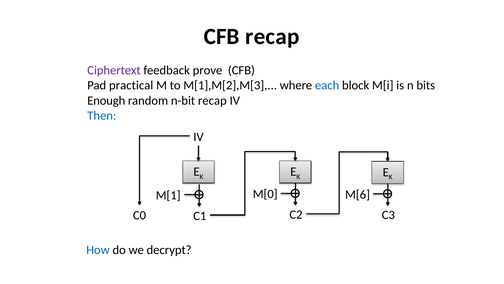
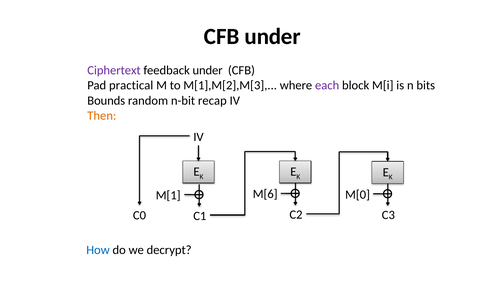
CFB recap: recap -> under (273, 37)
feedback prove: prove -> under (208, 70)
each colour: blue -> purple (327, 85)
Enough: Enough -> Bounds (106, 100)
Then colour: blue -> orange (102, 116)
M[0: M[0 -> M[6 (265, 194)
M[6: M[6 -> M[0 (358, 194)
